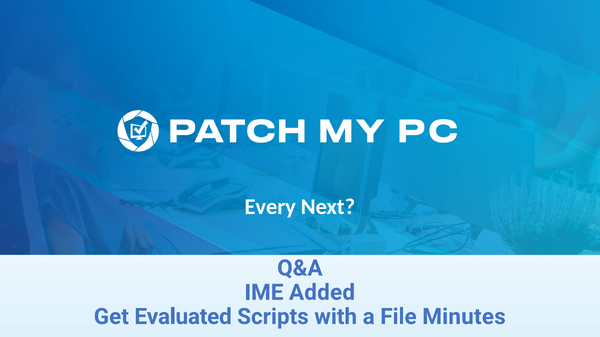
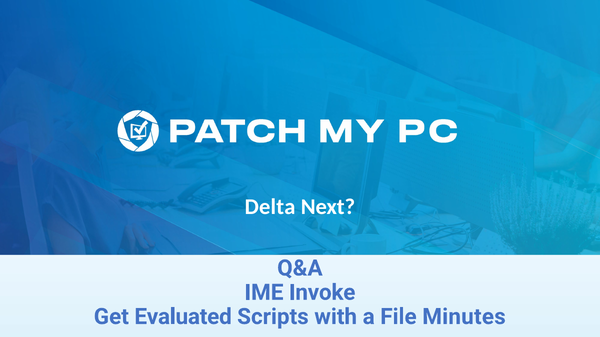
Every: Every -> Delta (270, 207)
Added: Added -> Invoke (322, 293)
